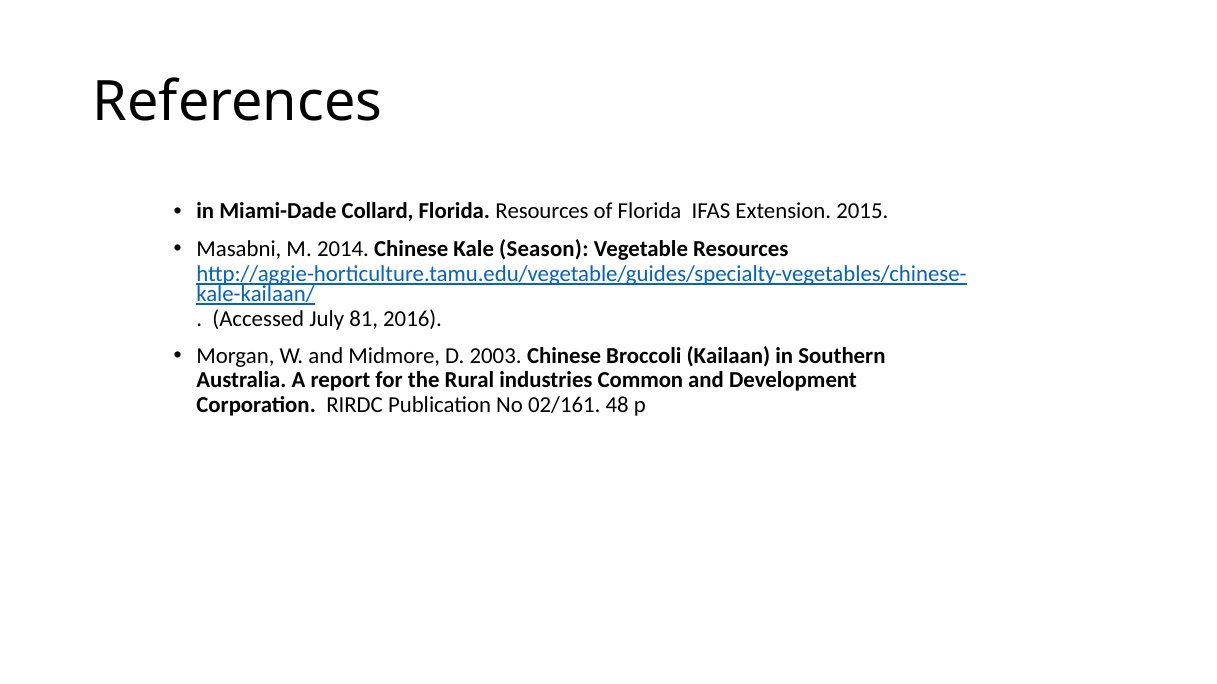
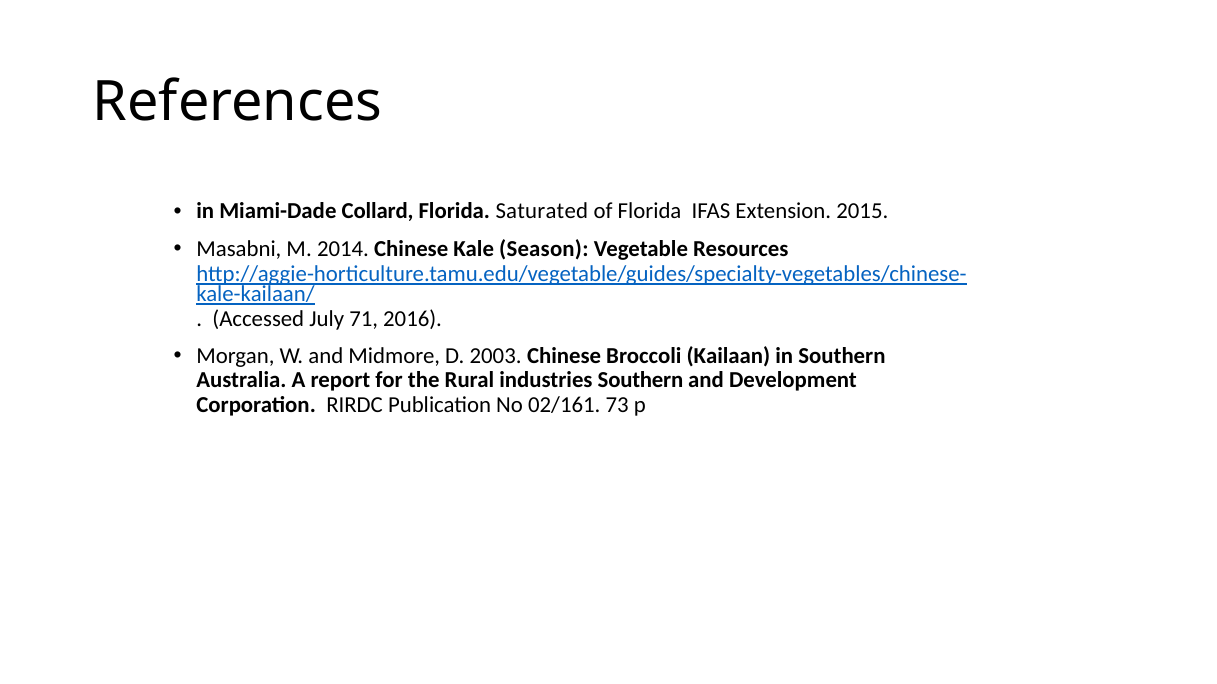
Florida Resources: Resources -> Saturated (542, 212)
81: 81 -> 71 (364, 319)
industries Common: Common -> Southern (641, 381)
48: 48 -> 73 (617, 405)
